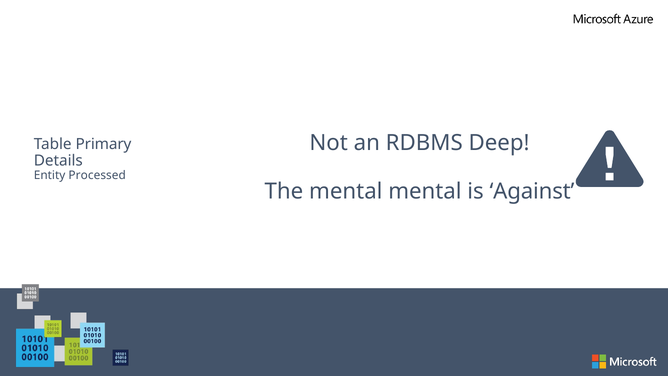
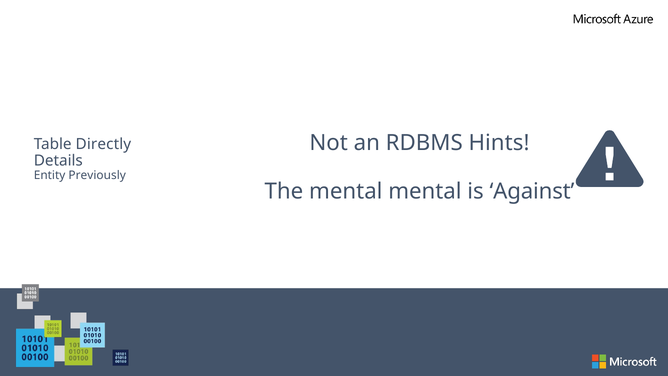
Deep: Deep -> Hints (499, 143)
Primary: Primary -> Directly (103, 144)
Processed: Processed -> Previously (97, 175)
